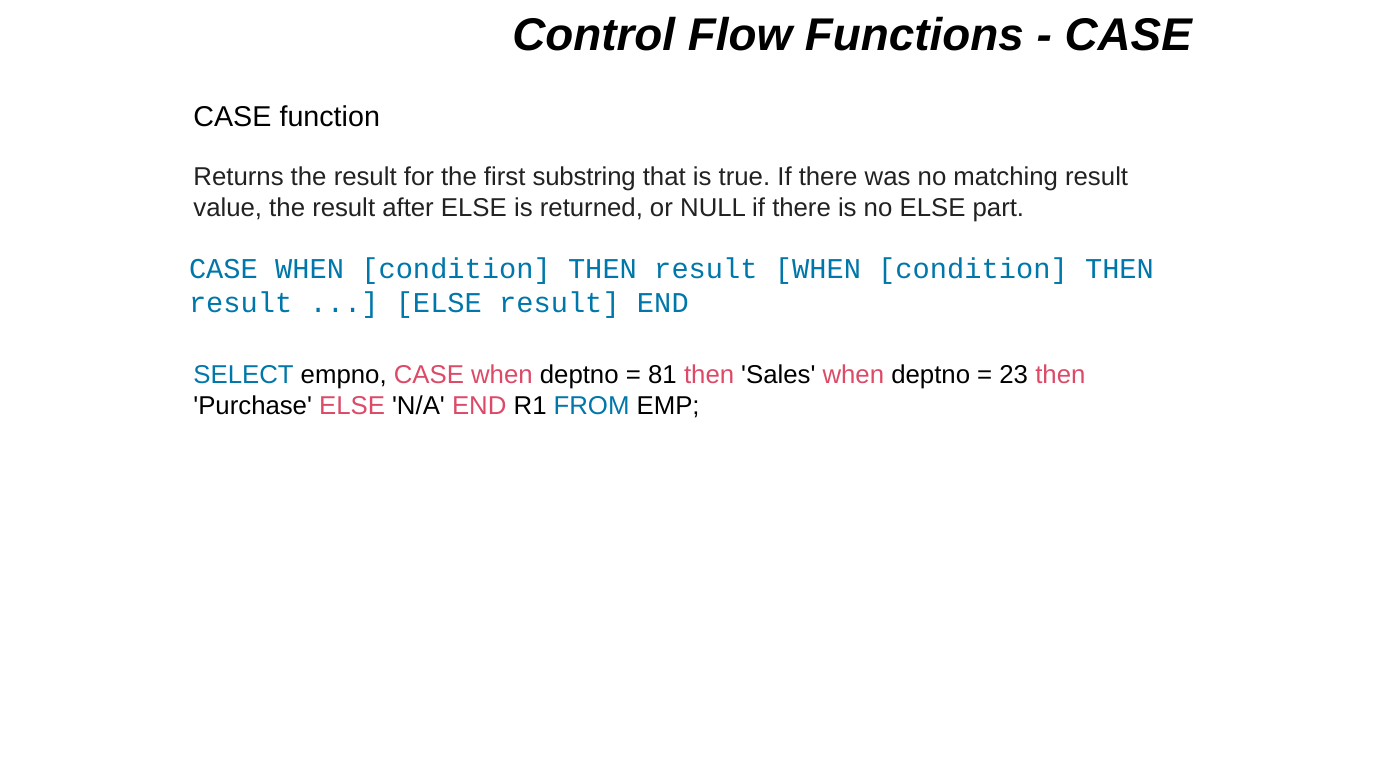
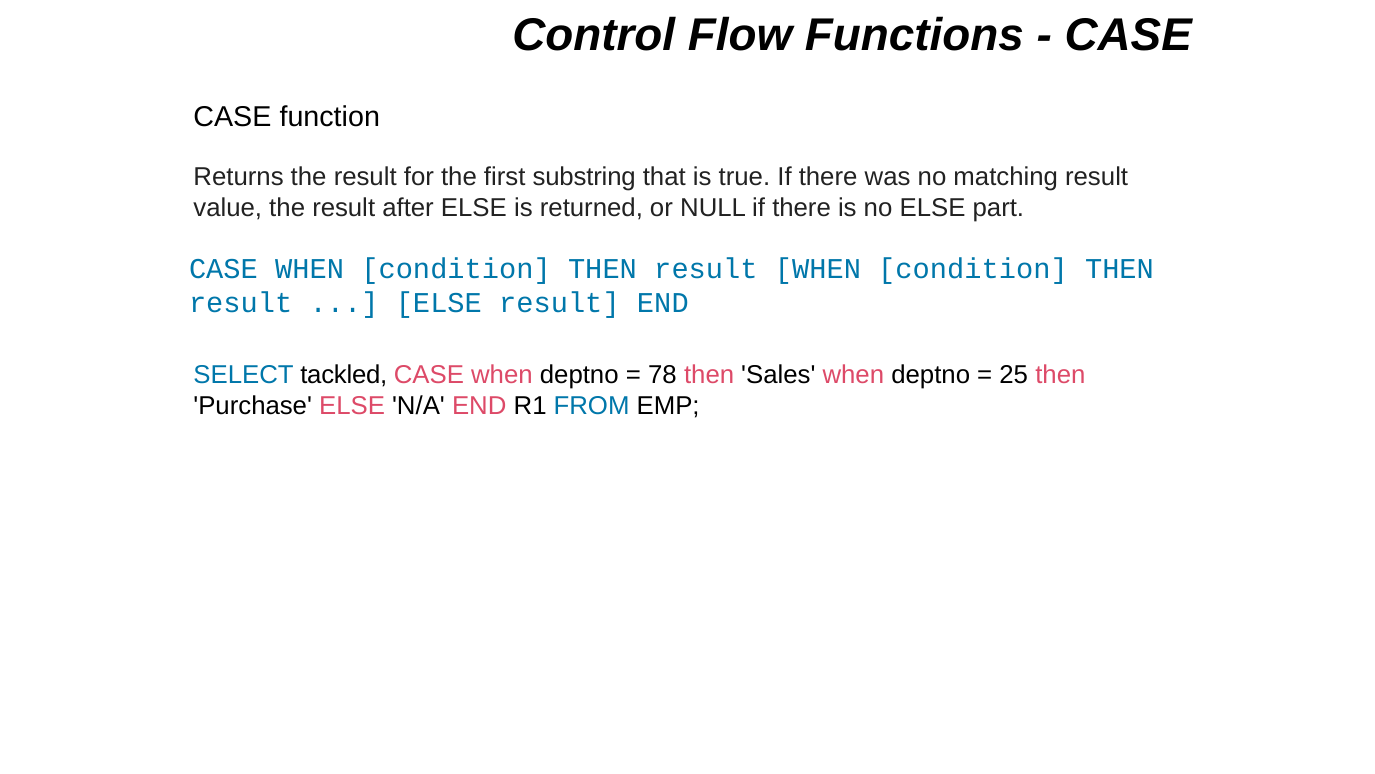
empno: empno -> tackled (344, 375)
81: 81 -> 78 (662, 375)
23: 23 -> 25 (1014, 375)
